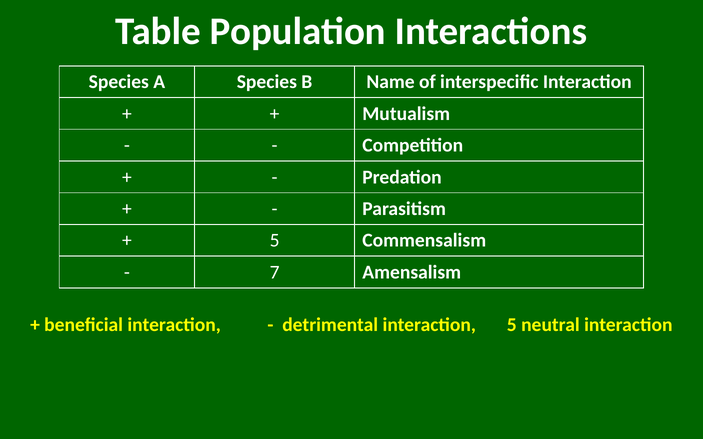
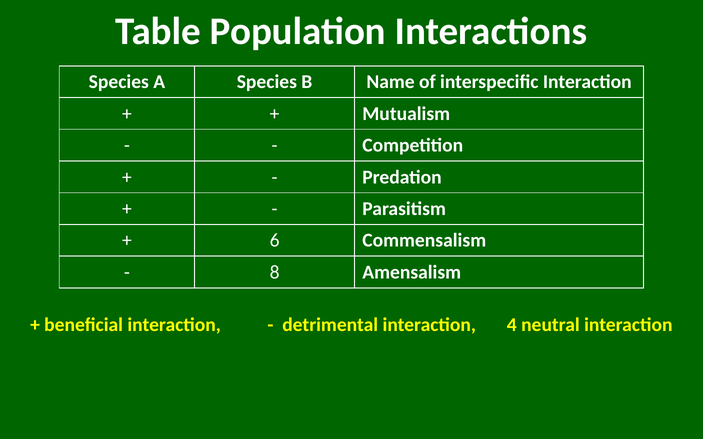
5: 5 -> 6 (275, 241)
7: 7 -> 8 (275, 272)
interaction 5: 5 -> 4 (512, 325)
